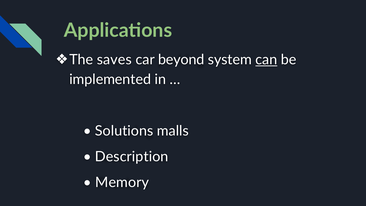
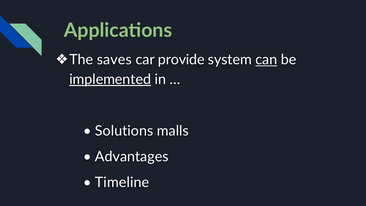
beyond: beyond -> provide (181, 60)
implemented underline: none -> present (110, 79)
Description: Description -> Advantages (132, 157)
Memory: Memory -> Timeline (122, 182)
